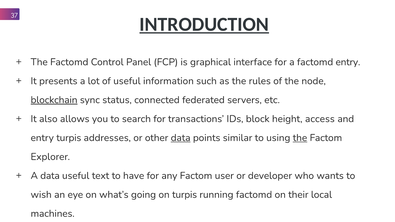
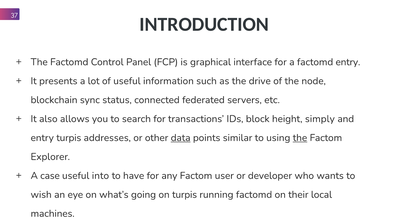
INTRODUCTION underline: present -> none (204, 24)
rules: rules -> drive (260, 81)
blockchain underline: present -> none (54, 100)
access: access -> simply (320, 119)
A data: data -> case (50, 176)
text: text -> into (100, 176)
